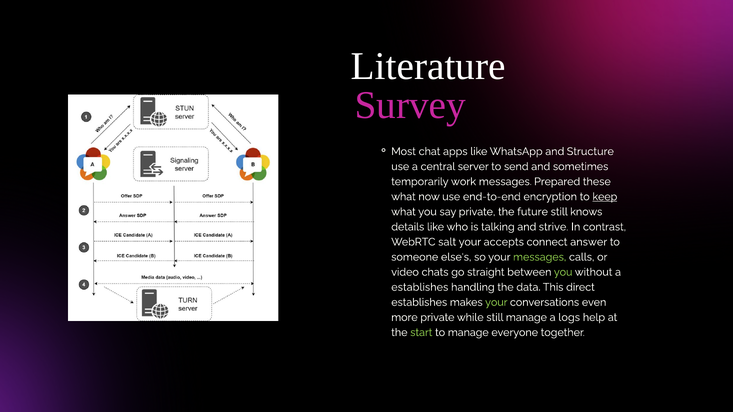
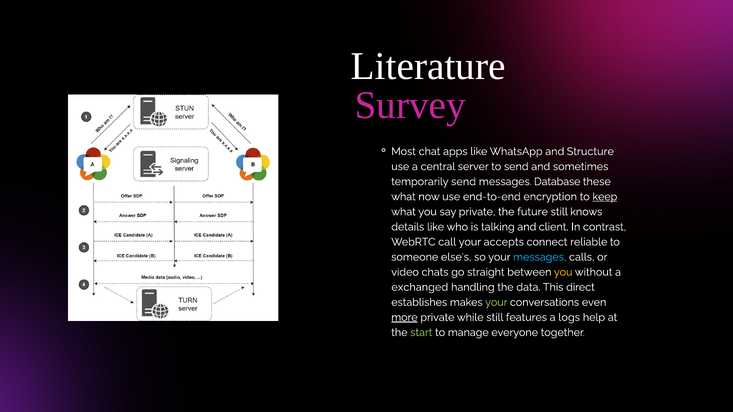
temporarily work: work -> send (464, 182)
Prepared: Prepared -> Database (557, 182)
strive: strive -> client (554, 227)
salt: salt -> call (447, 242)
answer: answer -> reliable (589, 242)
messages colour: light green -> light blue (540, 257)
you colour: light green -> yellow (563, 272)
establishes: establishes -> exchanged (420, 287)
more underline: none -> present (404, 318)
still manage: manage -> features (526, 318)
